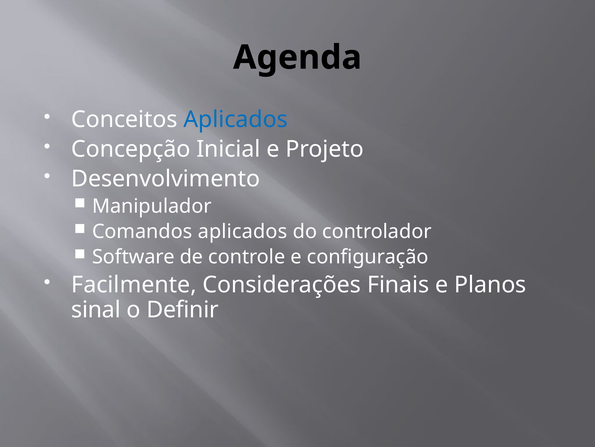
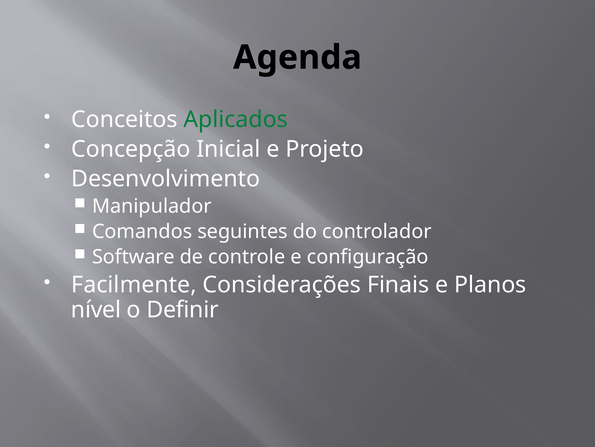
Aplicados colour: blue -> green (236, 119)
Comandos aplicados: aplicados -> seguintes (243, 231)
sinal: sinal -> nível (96, 309)
